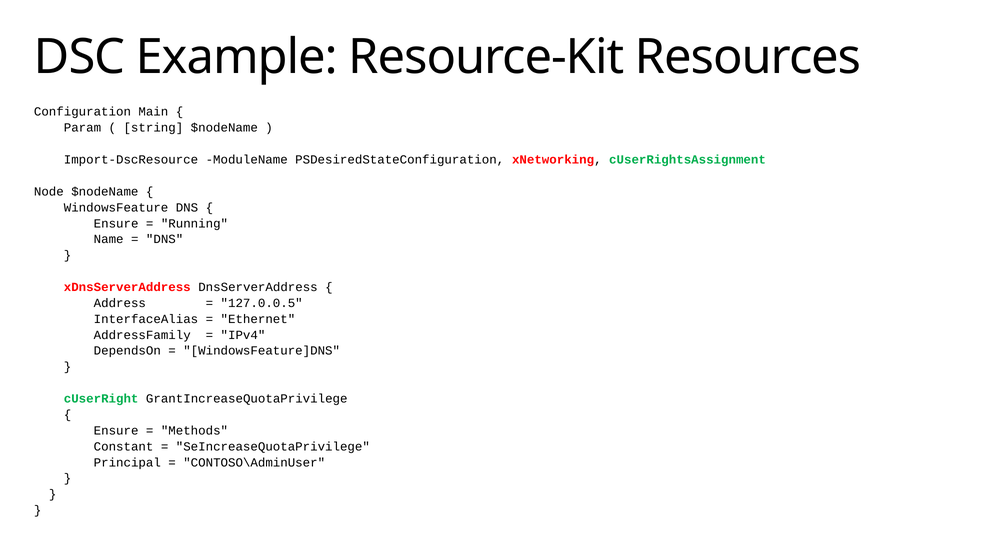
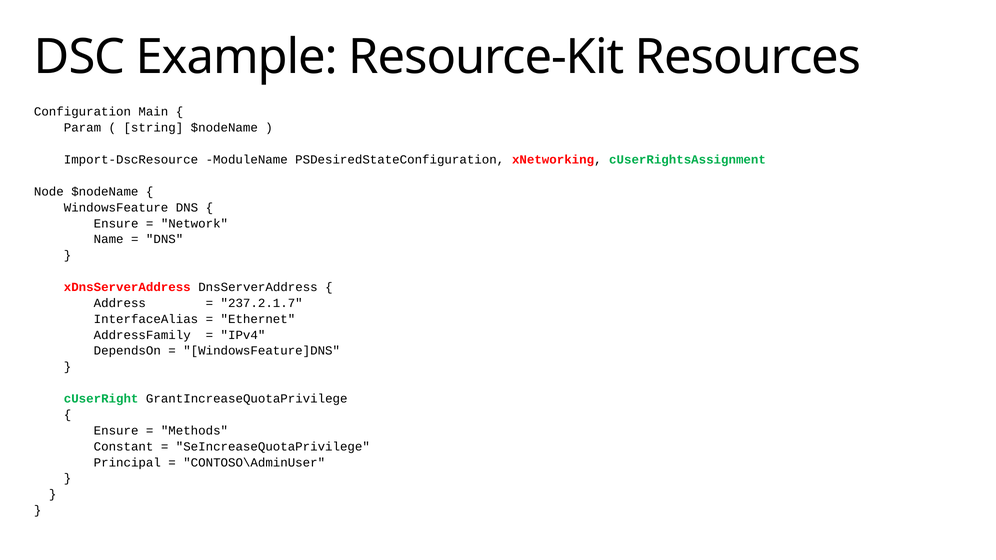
Running: Running -> Network (194, 224)
127.0.0.5: 127.0.0.5 -> 237.2.1.7 (262, 303)
